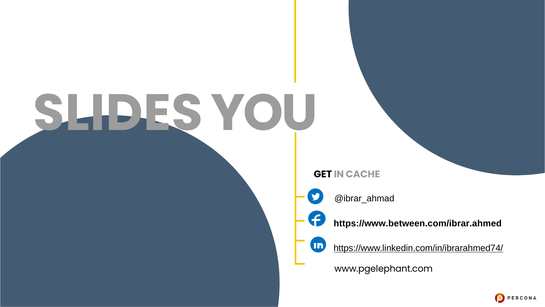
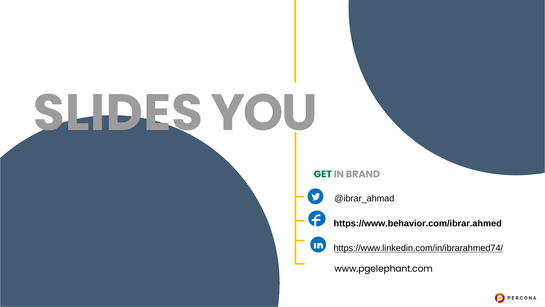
GET colour: black -> green (323, 174)
CACHE: CACHE -> BRAND (363, 174)
https://www.between.com/ibrar.ahmed: https://www.between.com/ibrar.ahmed -> https://www.behavior.com/ibrar.ahmed (418, 223)
